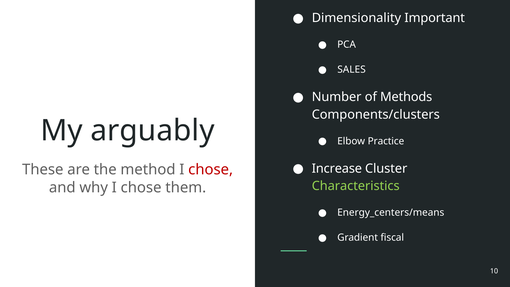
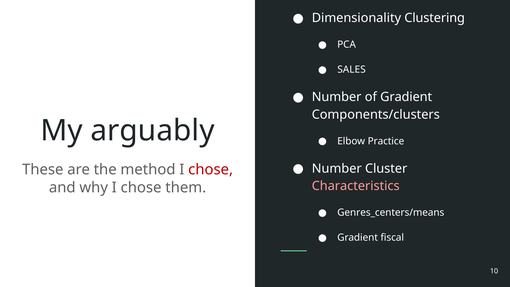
Important: Important -> Clustering (435, 18)
of Methods: Methods -> Gradient (406, 97)
Increase: Increase -> Number (337, 168)
Characteristics colour: light green -> pink (356, 186)
Energy_centers/means: Energy_centers/means -> Genres_centers/means (391, 213)
